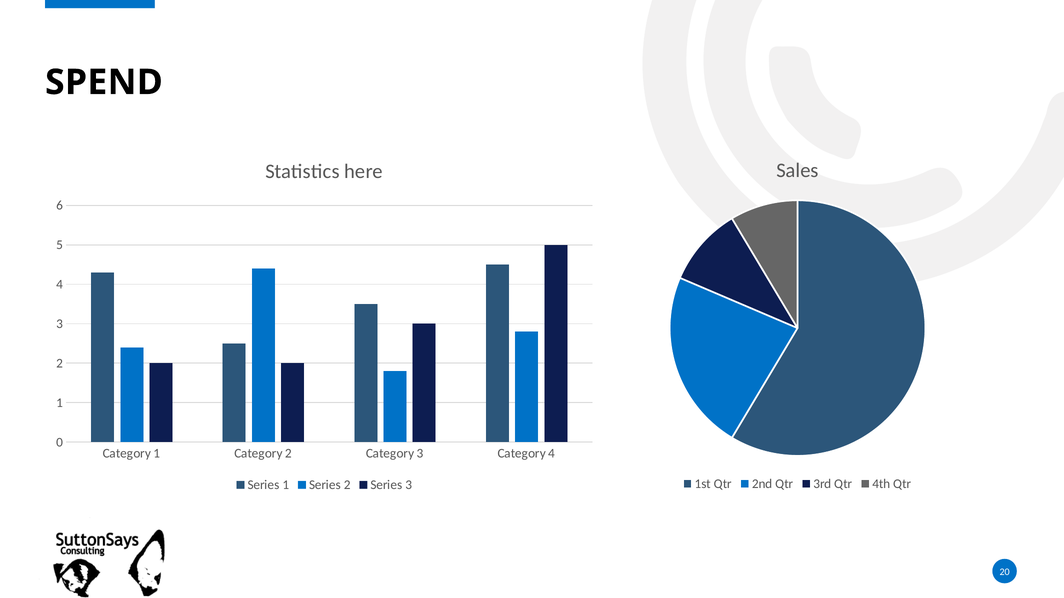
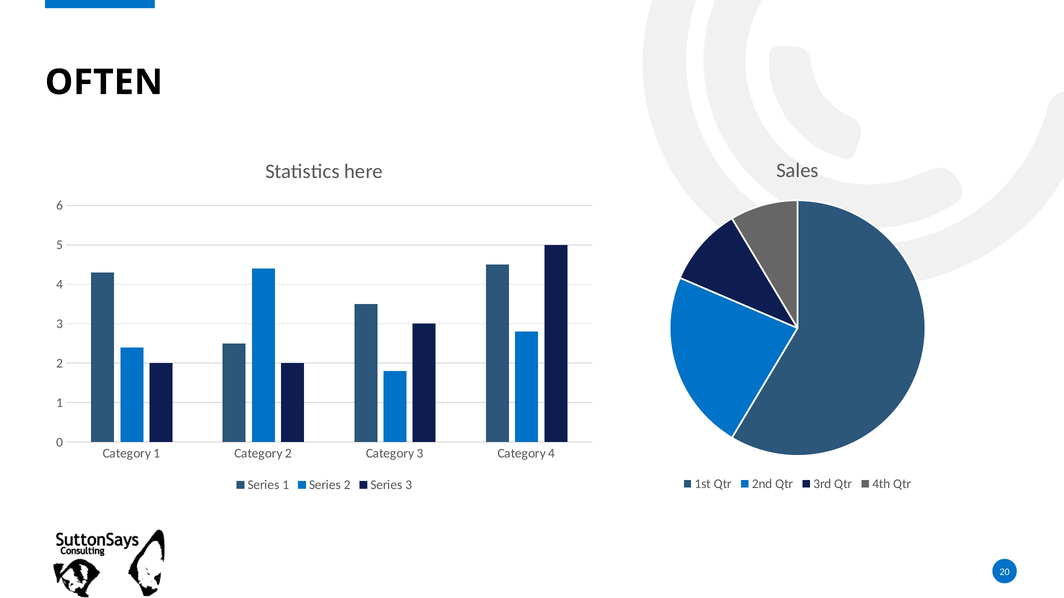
SPEND: SPEND -> OFTEN (104, 82)
